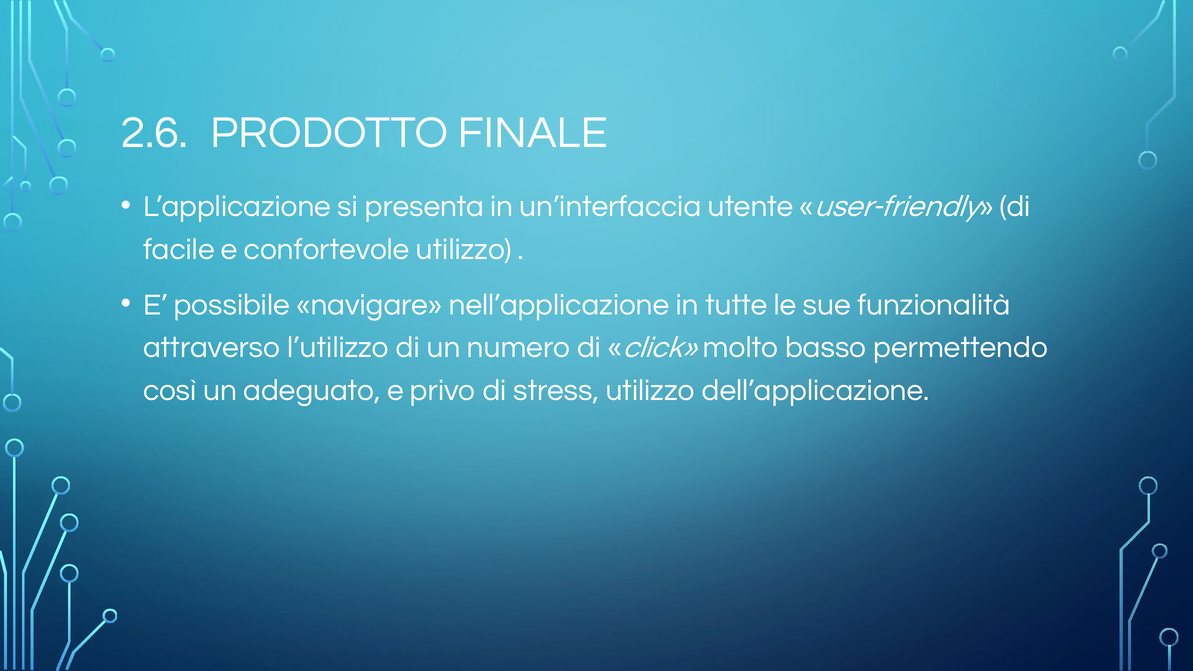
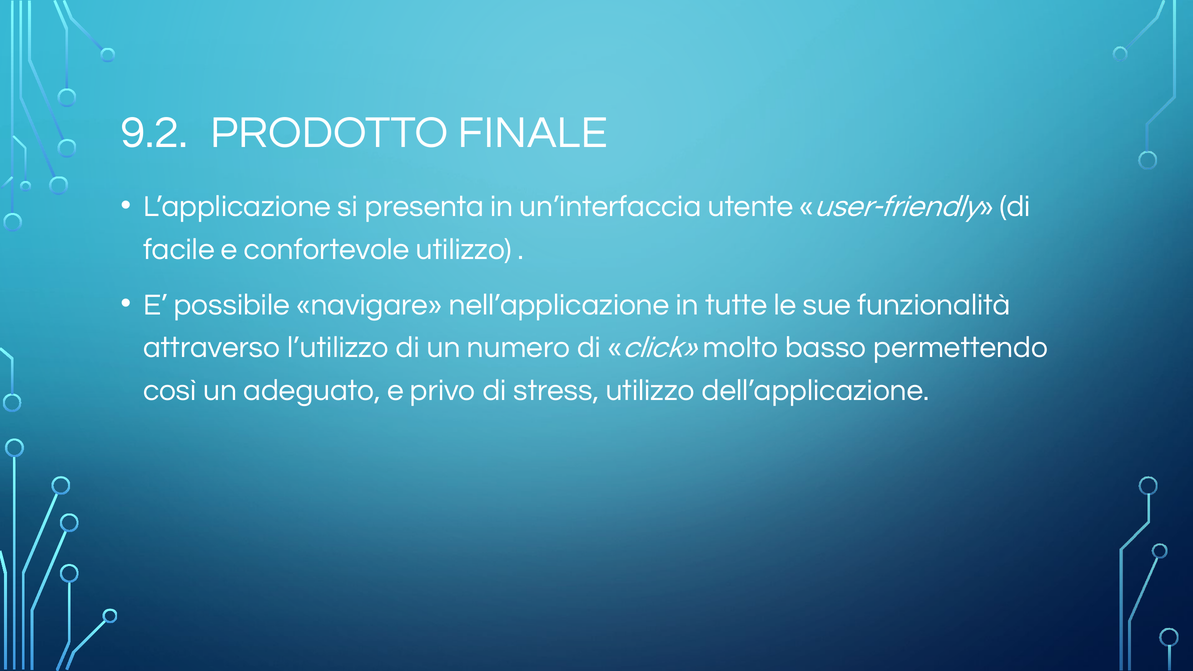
2.6: 2.6 -> 9.2 (154, 133)
